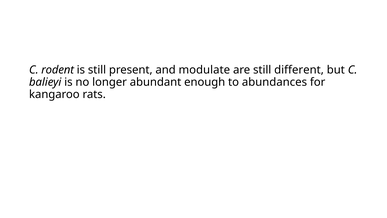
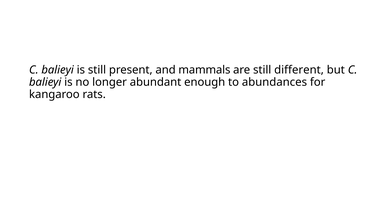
rodent: rodent -> balieyi (58, 70)
modulate: modulate -> mammals (204, 70)
